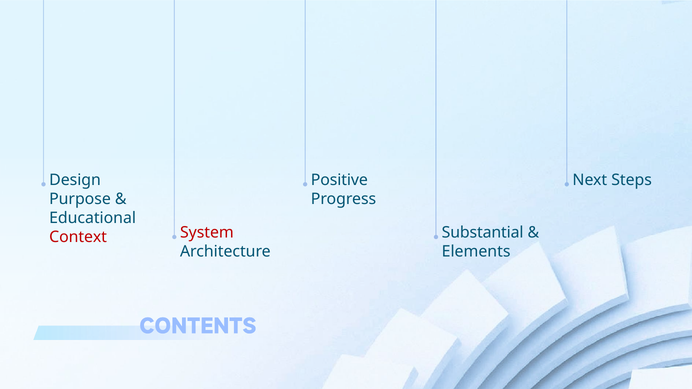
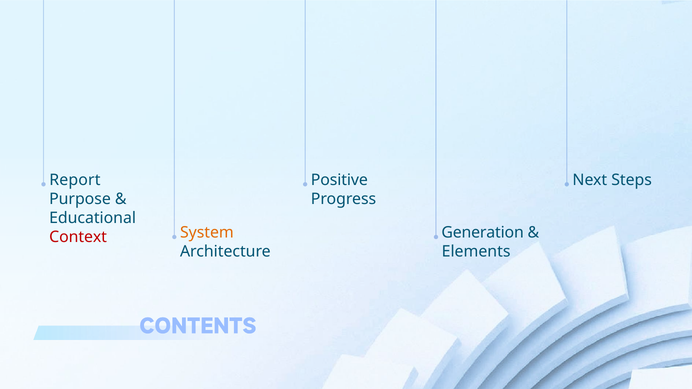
Design: Design -> Report (75, 180)
System colour: red -> orange (207, 233)
Substantial: Substantial -> Generation (483, 233)
